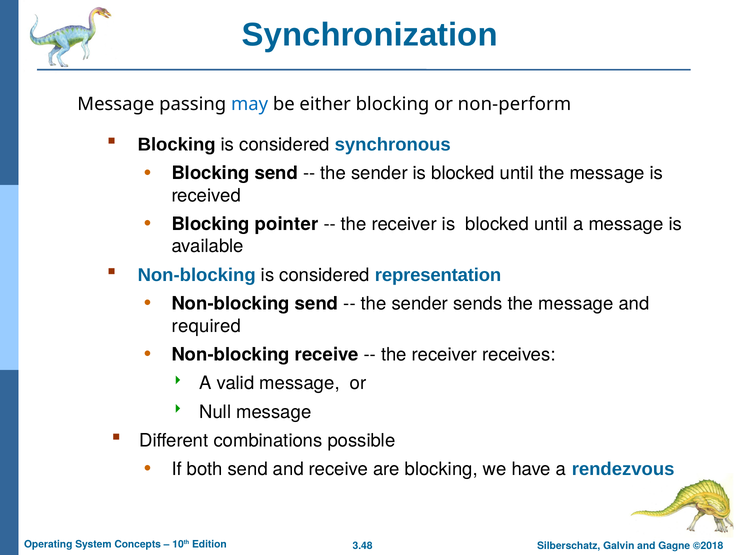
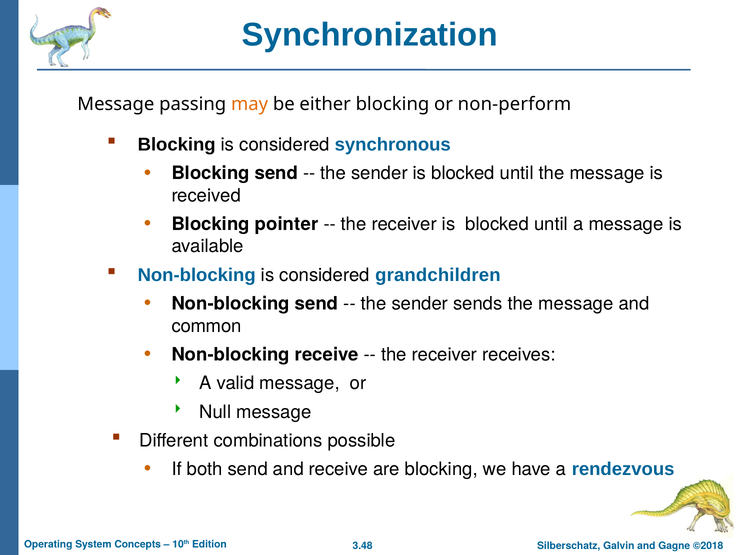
may colour: blue -> orange (250, 104)
representation: representation -> grandchildren (438, 275)
required: required -> common (207, 326)
